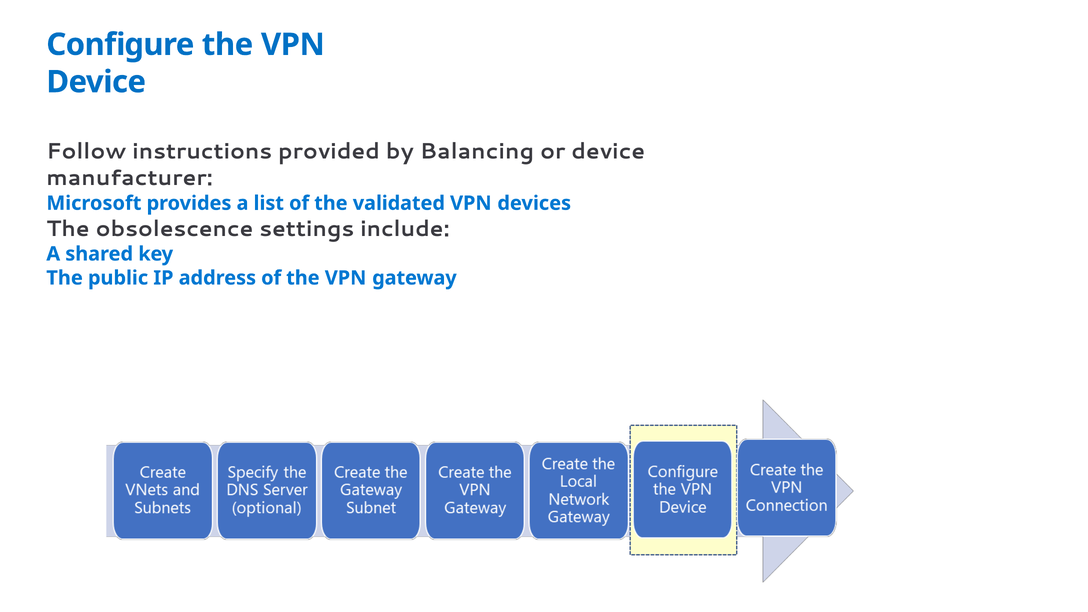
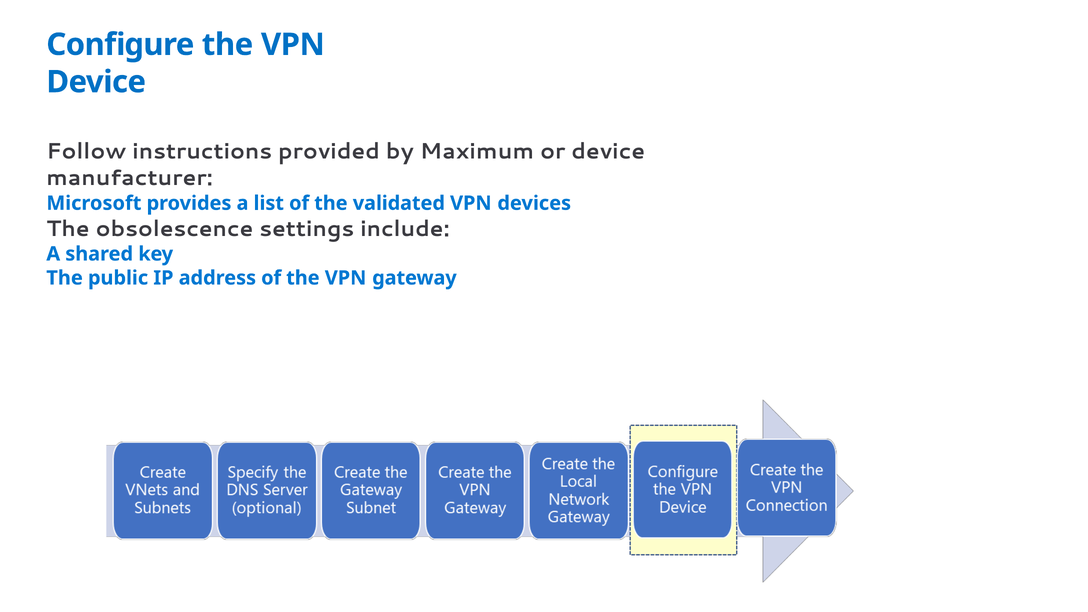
Balancing: Balancing -> Maximum (477, 151)
